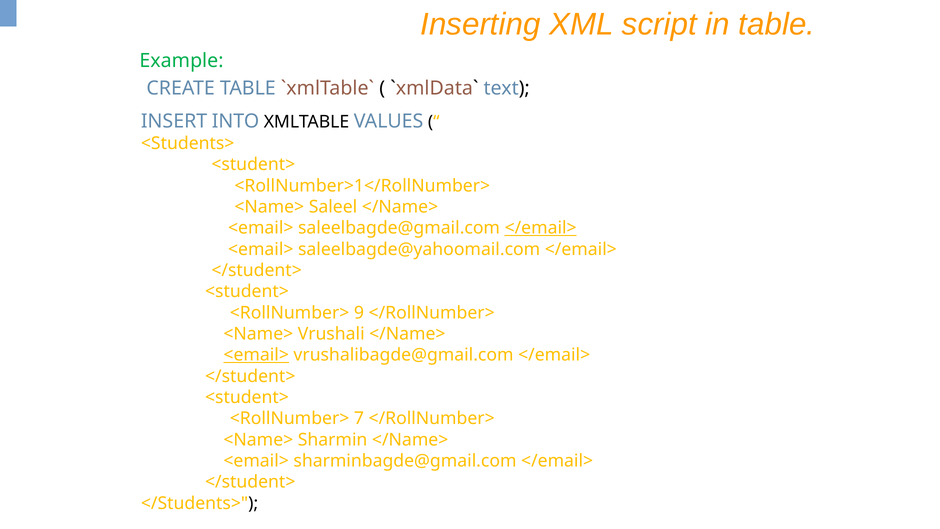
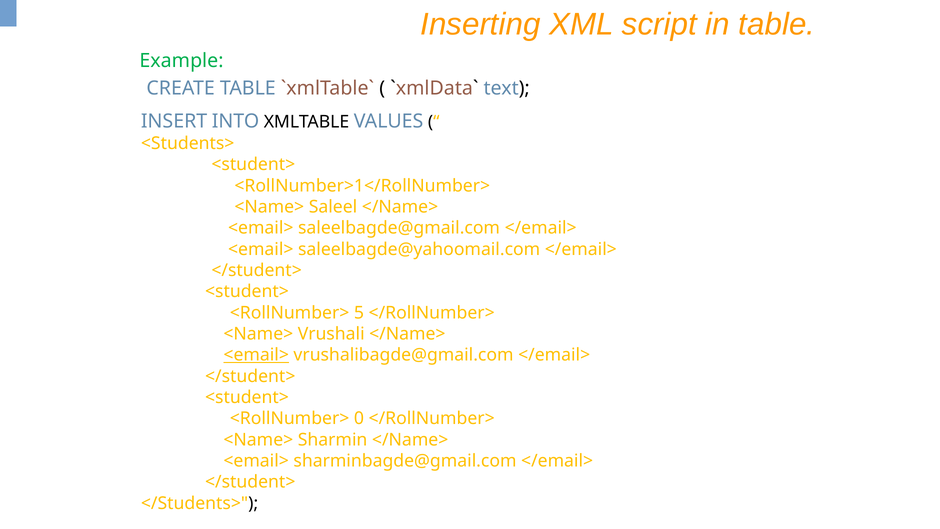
</email> underline: present -> none (541, 228)
9: 9 -> 5 (359, 313)
7: 7 -> 0 (359, 418)
